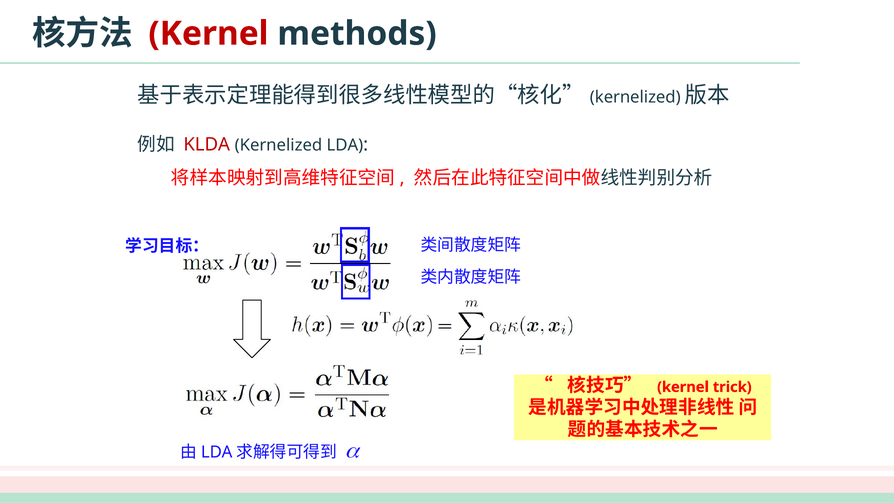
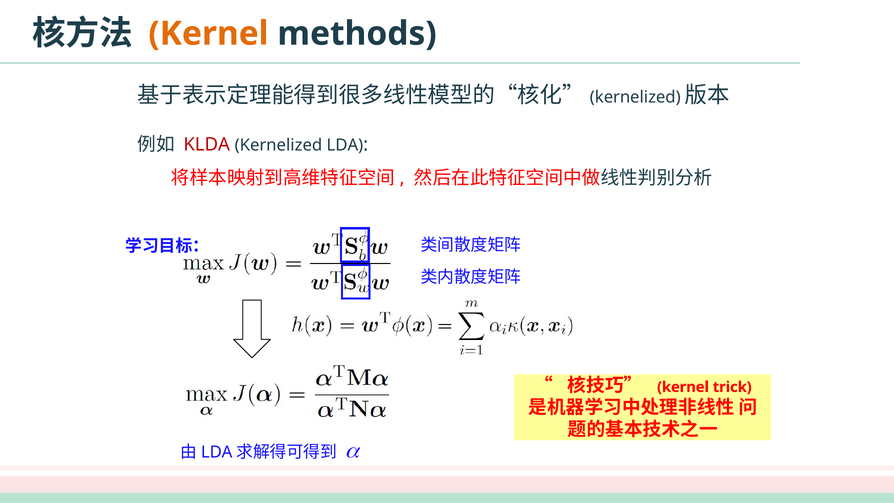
Kernel colour: red -> orange (209, 34)
